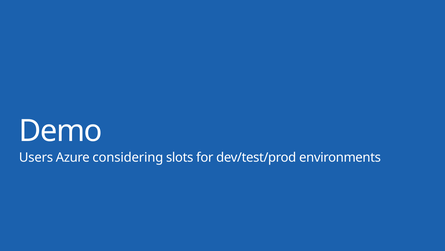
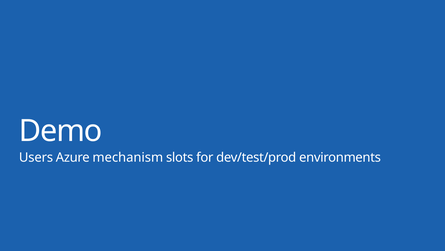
considering: considering -> mechanism (128, 157)
